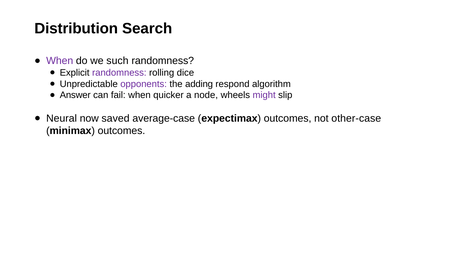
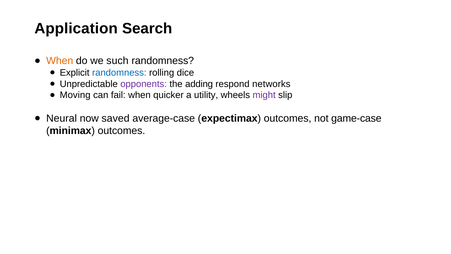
Distribution: Distribution -> Application (76, 28)
When colour: purple -> orange (60, 61)
randomness colour: purple -> blue (119, 73)
algorithm: algorithm -> networks (271, 84)
Answer: Answer -> Moving (75, 95)
node: node -> utility (206, 95)
other-case: other-case -> game-case (356, 118)
